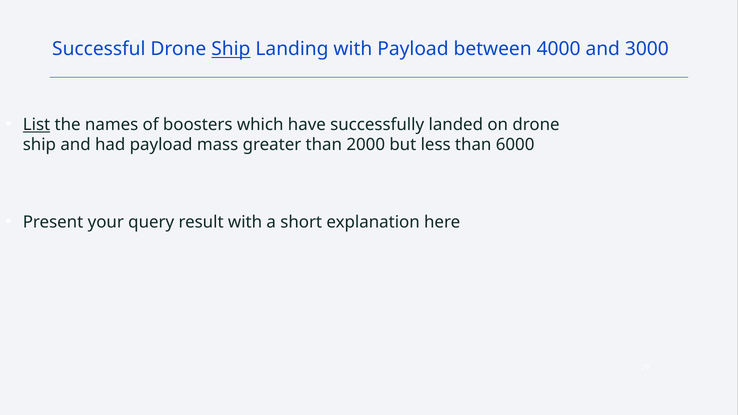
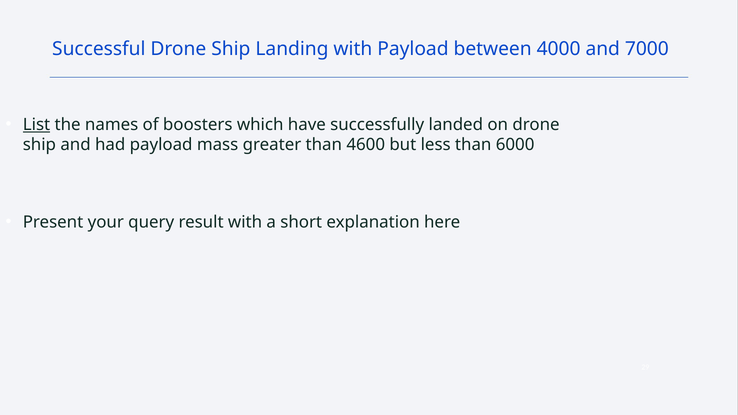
Ship underline: present -> none (231, 49)
3000: 3000 -> 7000 (647, 49)
2000: 2000 -> 4600 (366, 145)
